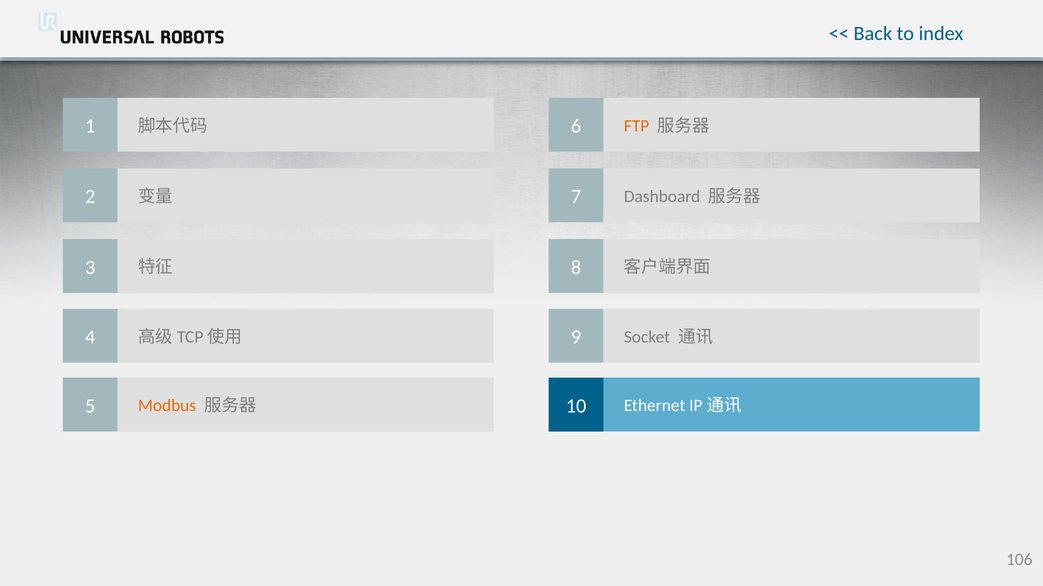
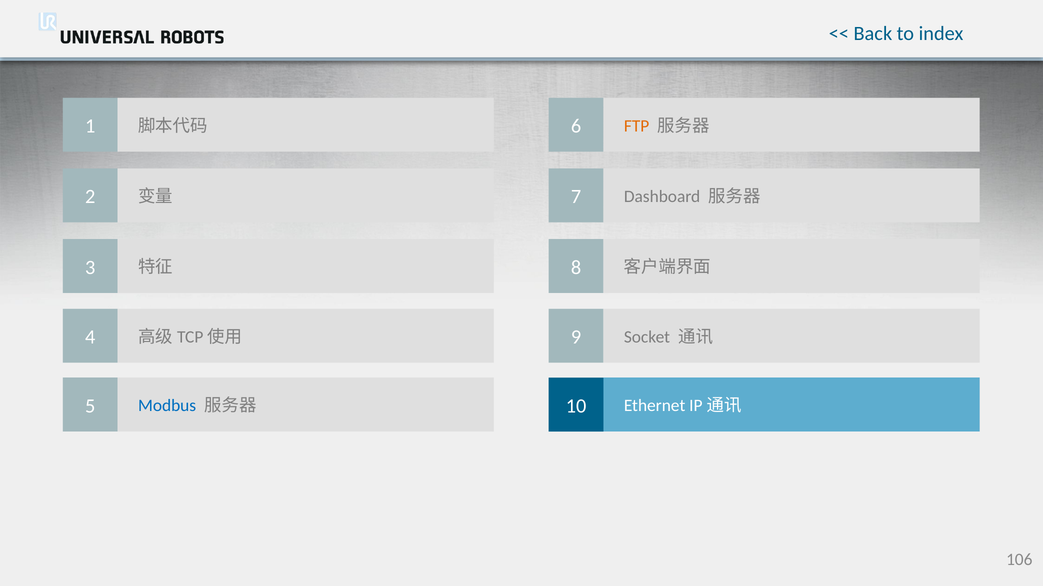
Modbus colour: orange -> blue (167, 406)
